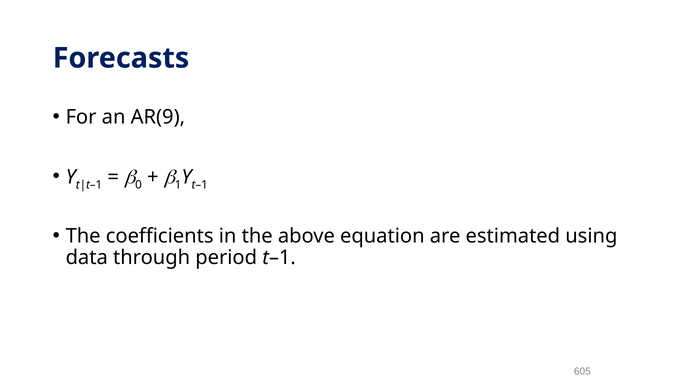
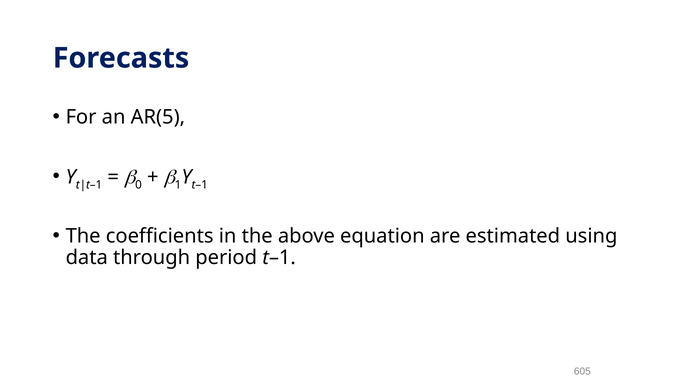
AR(9: AR(9 -> AR(5 (158, 117)
